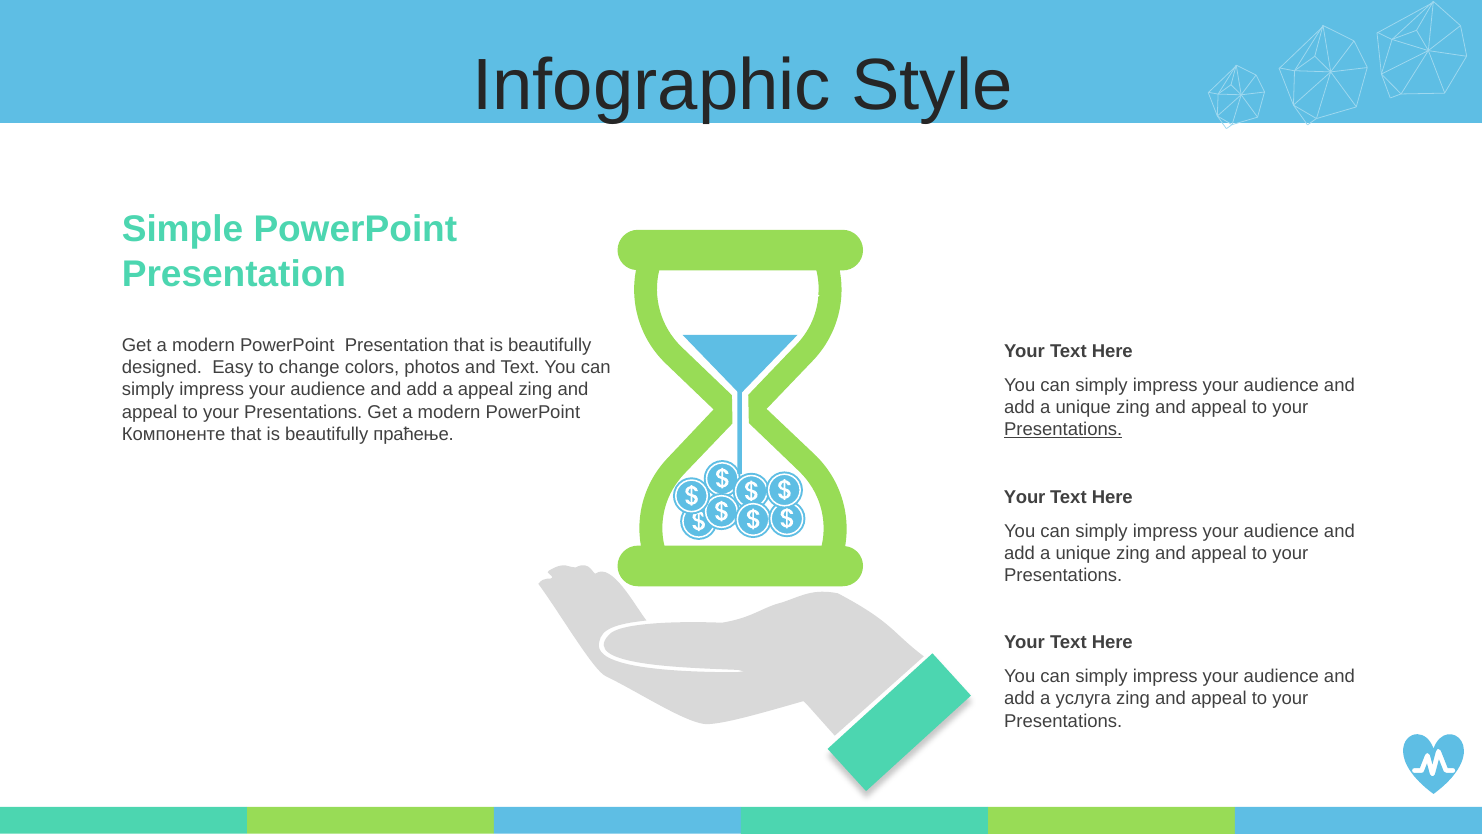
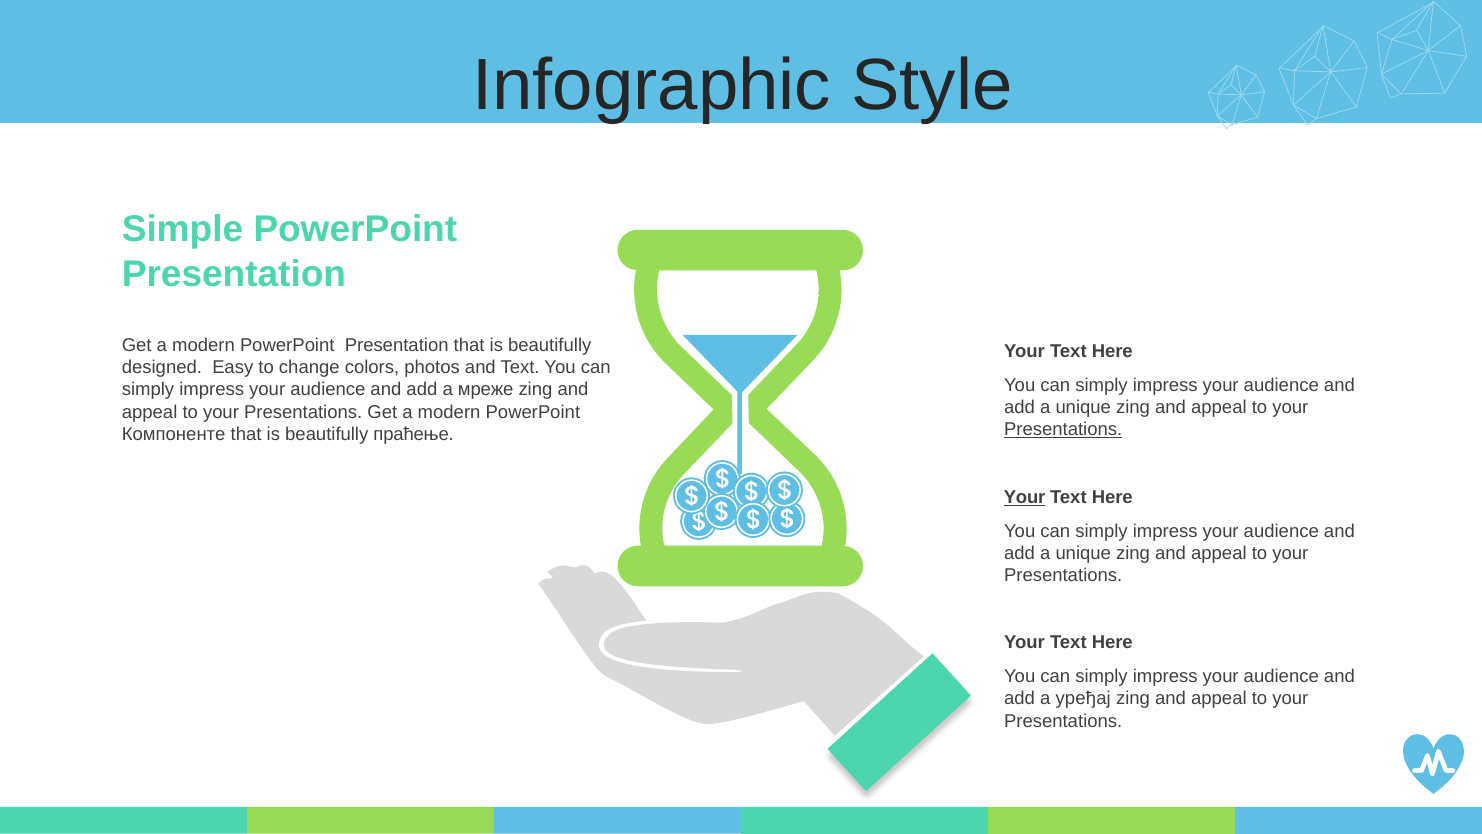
a appeal: appeal -> мреже (486, 389)
Your underline: none -> present (1025, 497)
услуга: услуга -> уређај (1083, 698)
